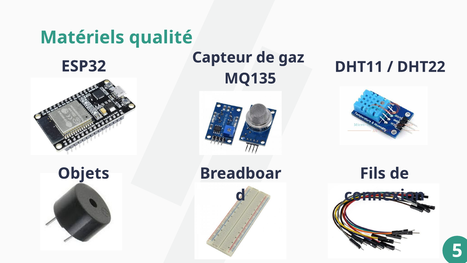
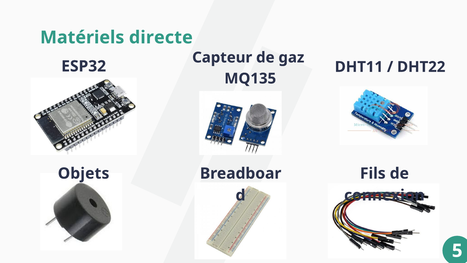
qualité: qualité -> directe (161, 37)
